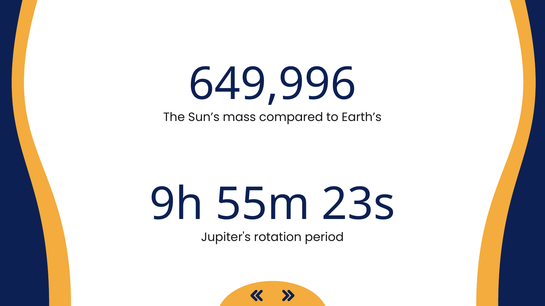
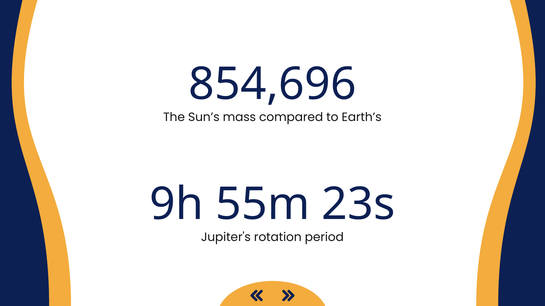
649,996: 649,996 -> 854,696 (273, 84)
